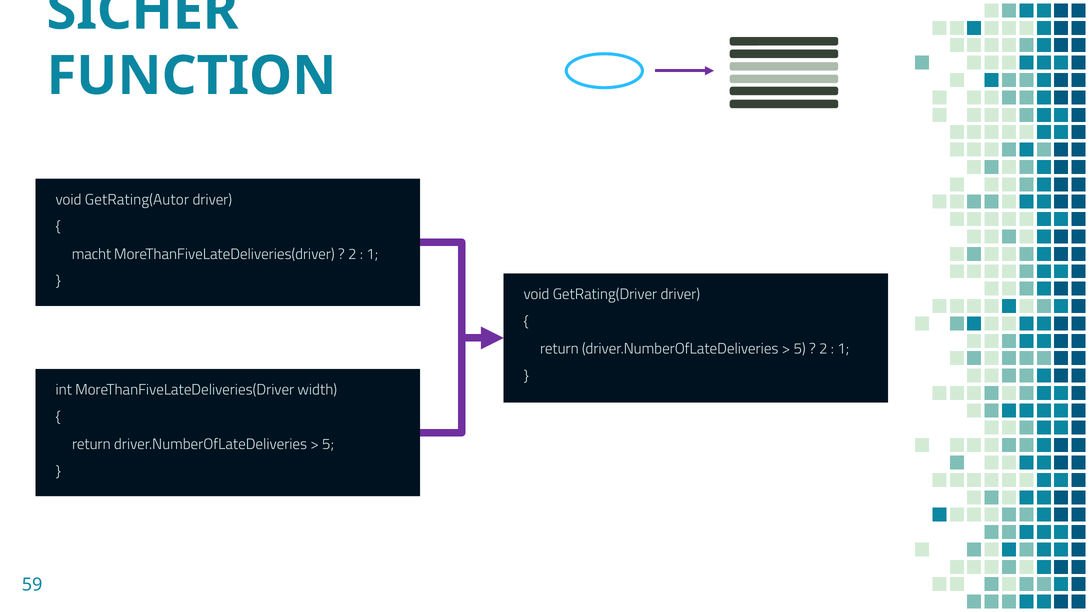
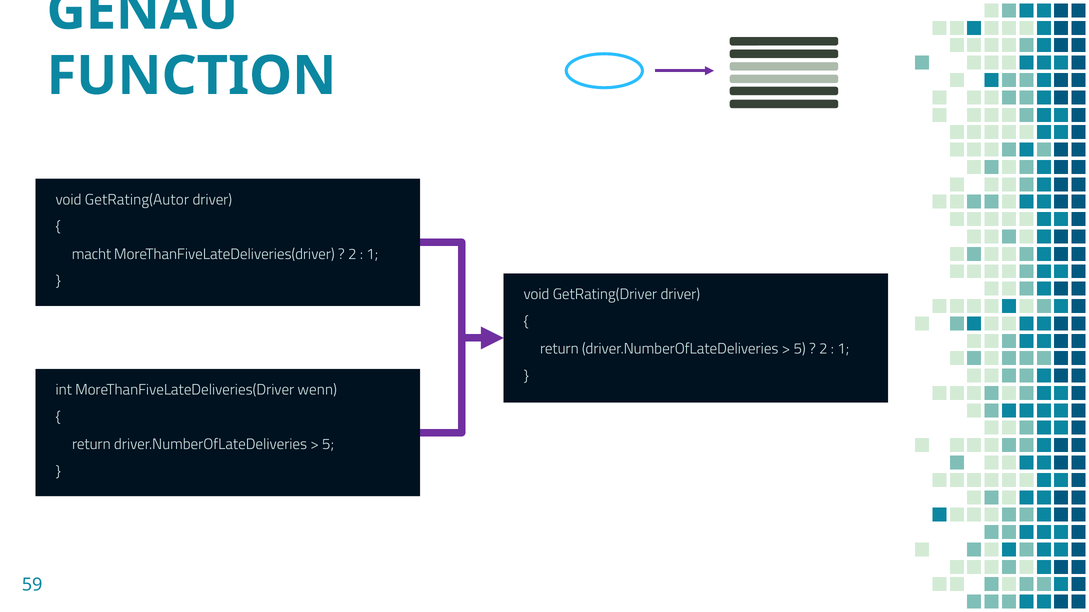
SICHER: SICHER -> GENAU (142, 11)
width: width -> wenn (317, 390)
